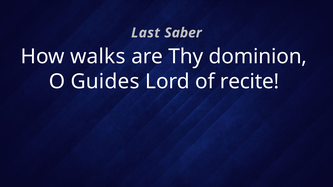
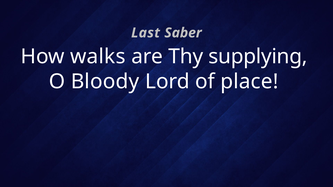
dominion: dominion -> supplying (258, 57)
Guides: Guides -> Bloody (105, 82)
recite: recite -> place (249, 82)
